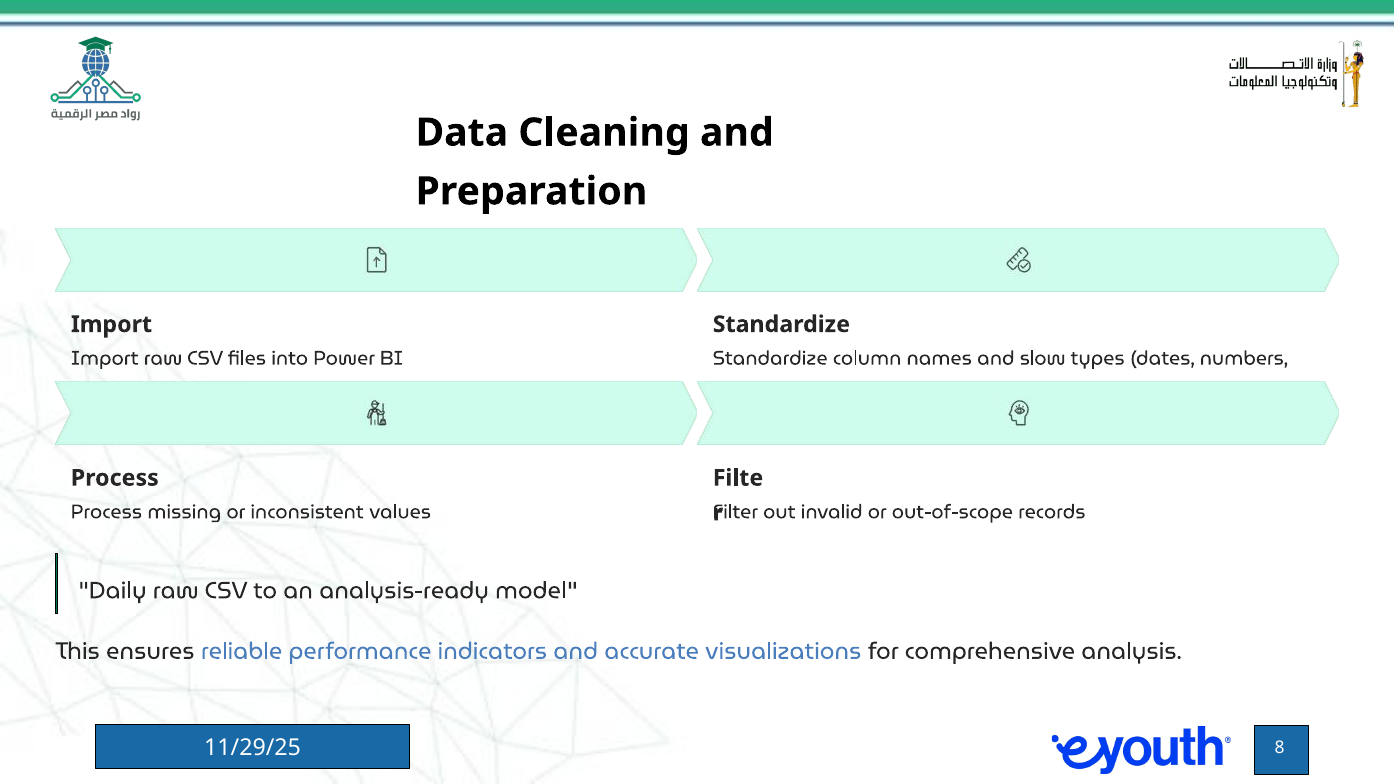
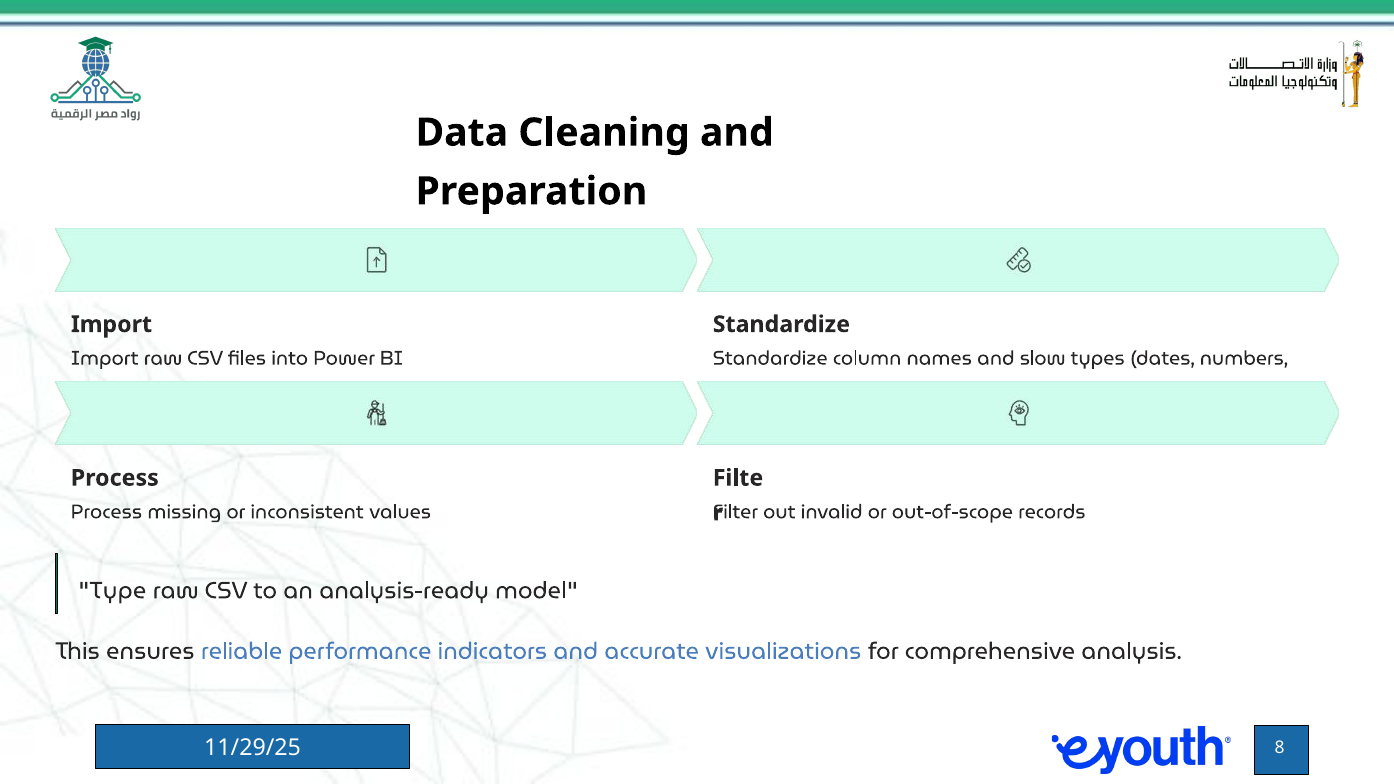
Daily: Daily -> Type (113, 591)
